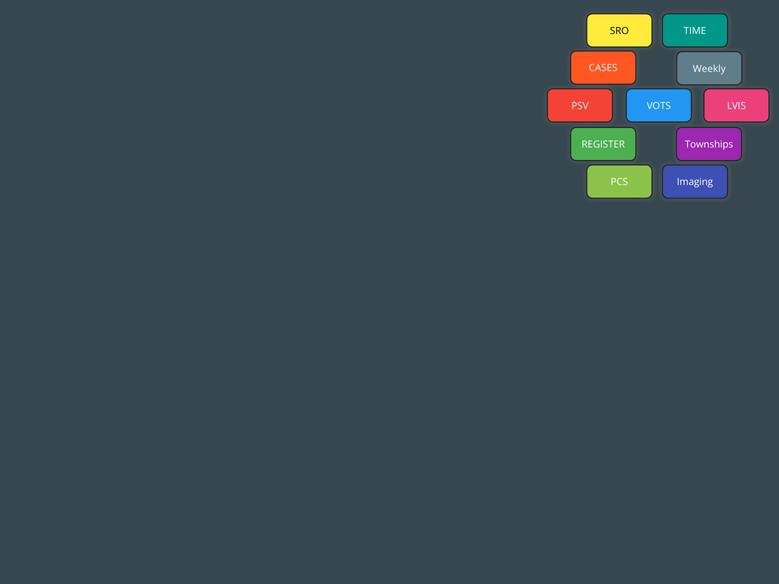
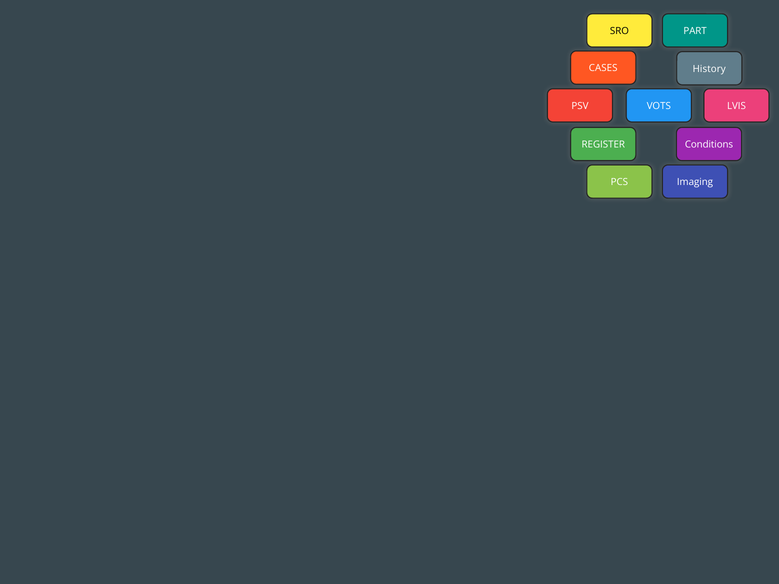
TIME: TIME -> PART (695, 31)
Weekly: Weekly -> History (709, 69)
Townships: Townships -> Conditions (709, 145)
